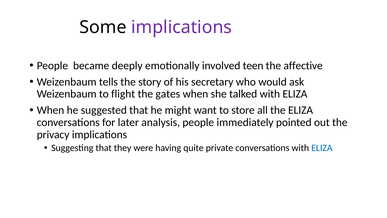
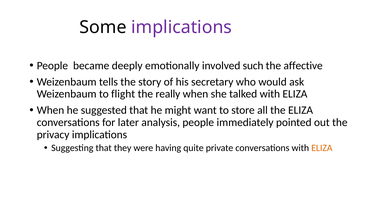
teen: teen -> such (253, 65)
gates: gates -> really (168, 94)
ELIZA colour: blue -> orange (322, 148)
